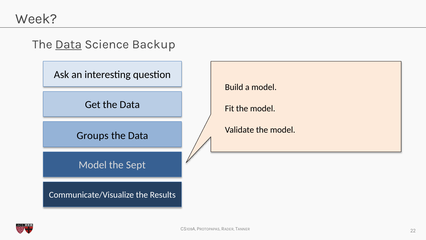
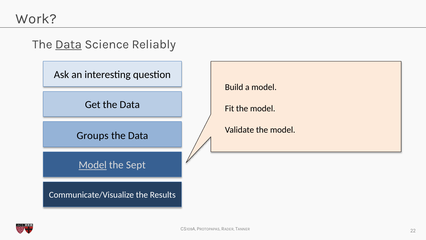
Week: Week -> Work (36, 19)
Backup: Backup -> Reliably (154, 44)
Model underline: none -> present (93, 165)
